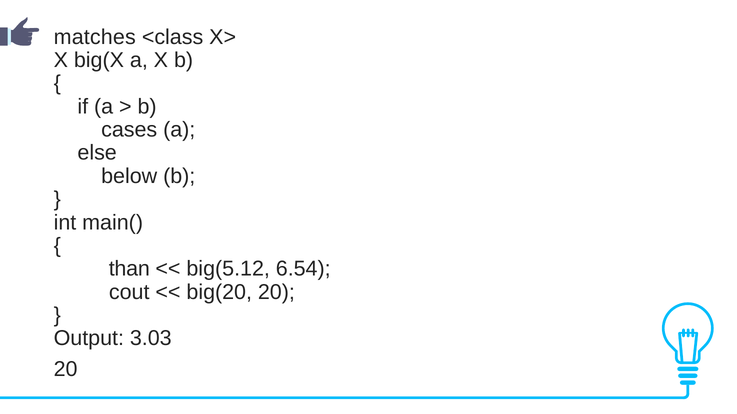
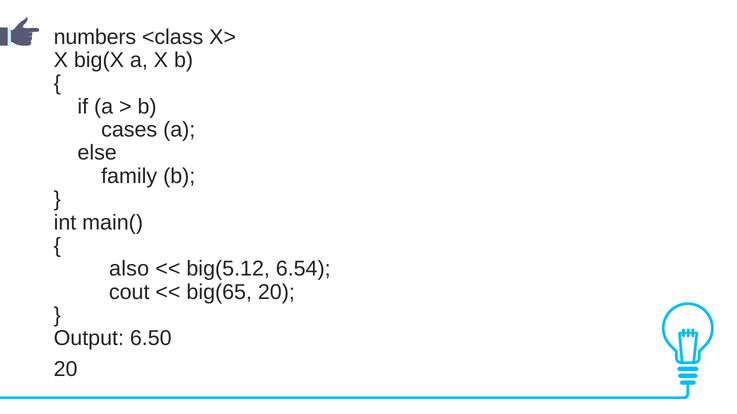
matches: matches -> numbers (95, 37)
below: below -> family (129, 176)
than: than -> also (129, 269)
big(20: big(20 -> big(65 (219, 292)
3.03: 3.03 -> 6.50 (151, 339)
